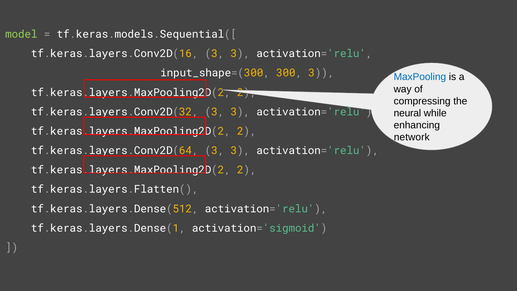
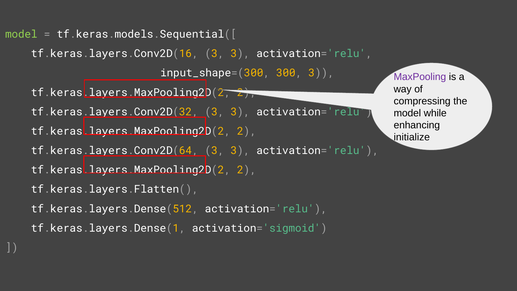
MaxPooling colour: blue -> purple (420, 77)
neural: neural -> model (407, 113)
network: network -> initialize (412, 137)
